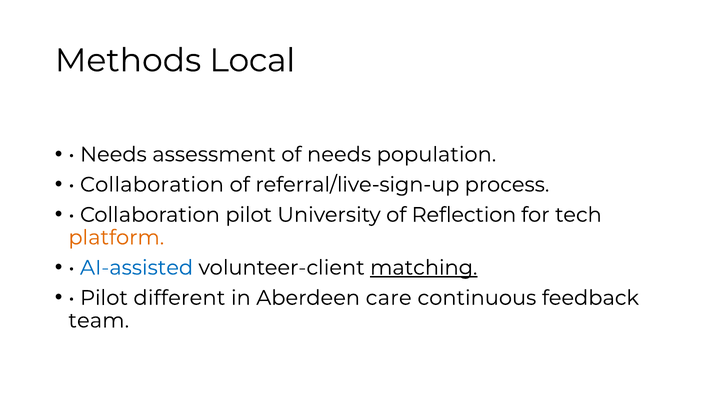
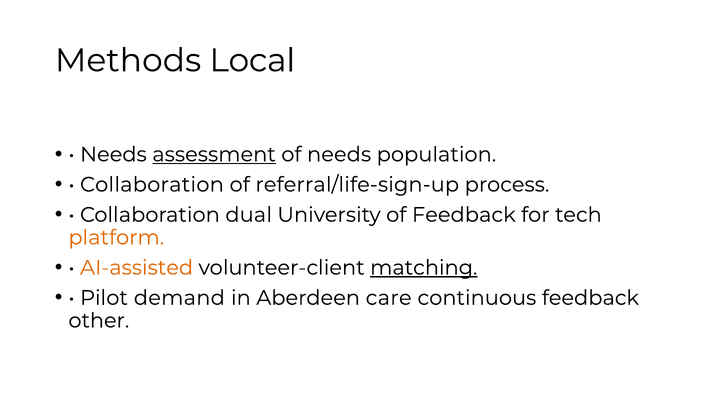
assessment underline: none -> present (214, 154)
referral/live-sign-up: referral/live-sign-up -> referral/life-sign-up (357, 185)
Collaboration pilot: pilot -> dual (249, 215)
of Reflection: Reflection -> Feedback (464, 215)
AI-assisted colour: blue -> orange (137, 268)
different: different -> demand (179, 298)
team: team -> other (99, 321)
